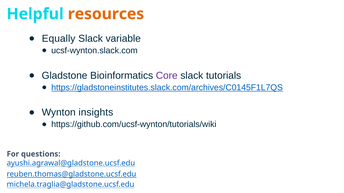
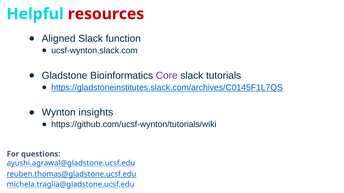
resources colour: orange -> red (106, 14)
Equally: Equally -> Aligned (59, 39)
variable: variable -> function (123, 39)
